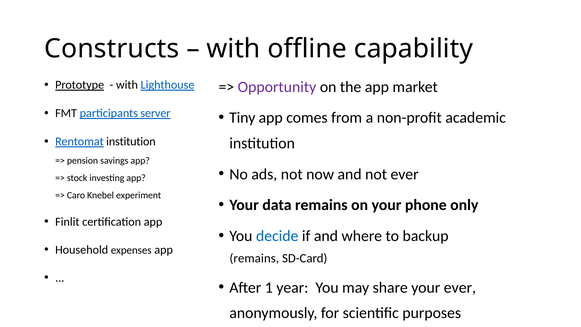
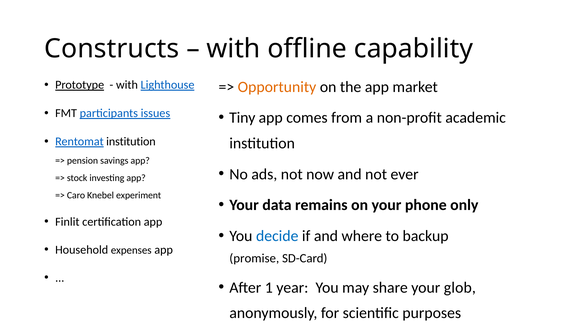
Opportunity colour: purple -> orange (277, 87)
server: server -> issues (155, 113)
remains: remains -> promise (254, 258)
your ever: ever -> glob (460, 287)
